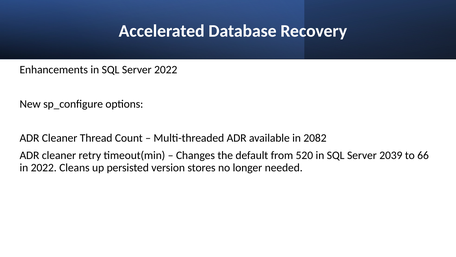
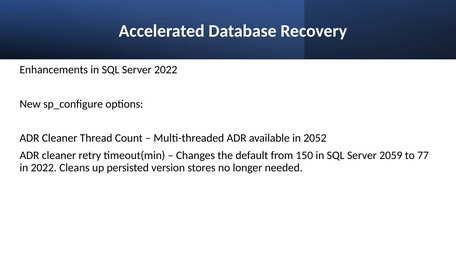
2082: 2082 -> 2052 (315, 138)
520: 520 -> 150 (304, 155)
2039: 2039 -> 2059 (391, 155)
66: 66 -> 77 (423, 155)
